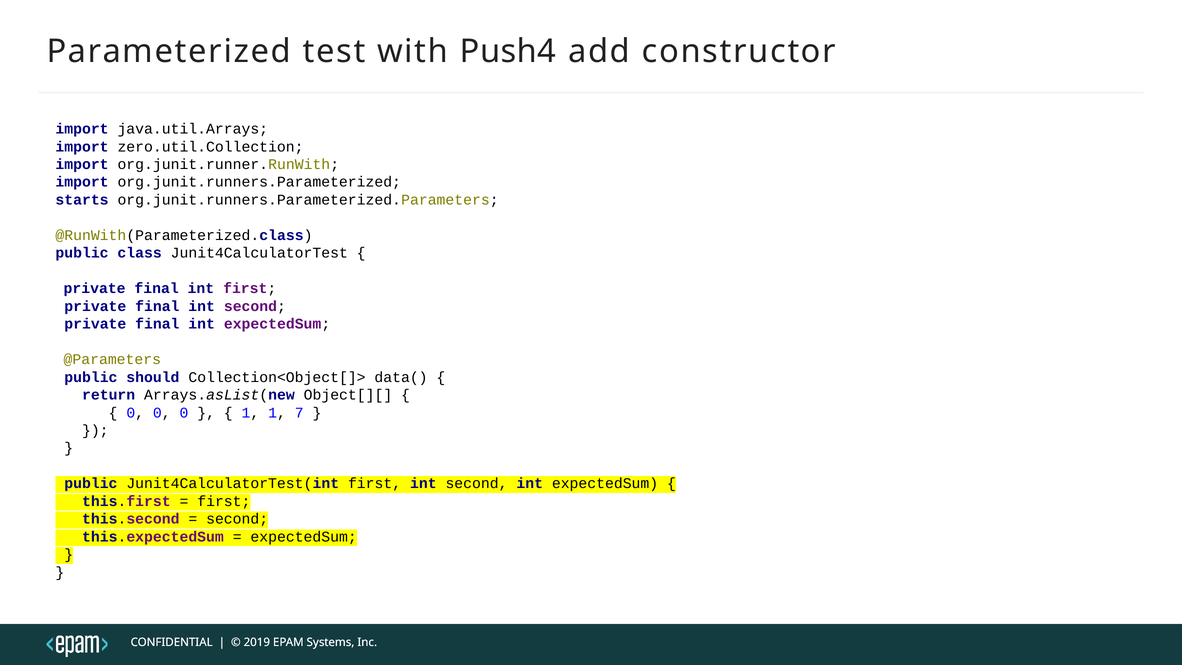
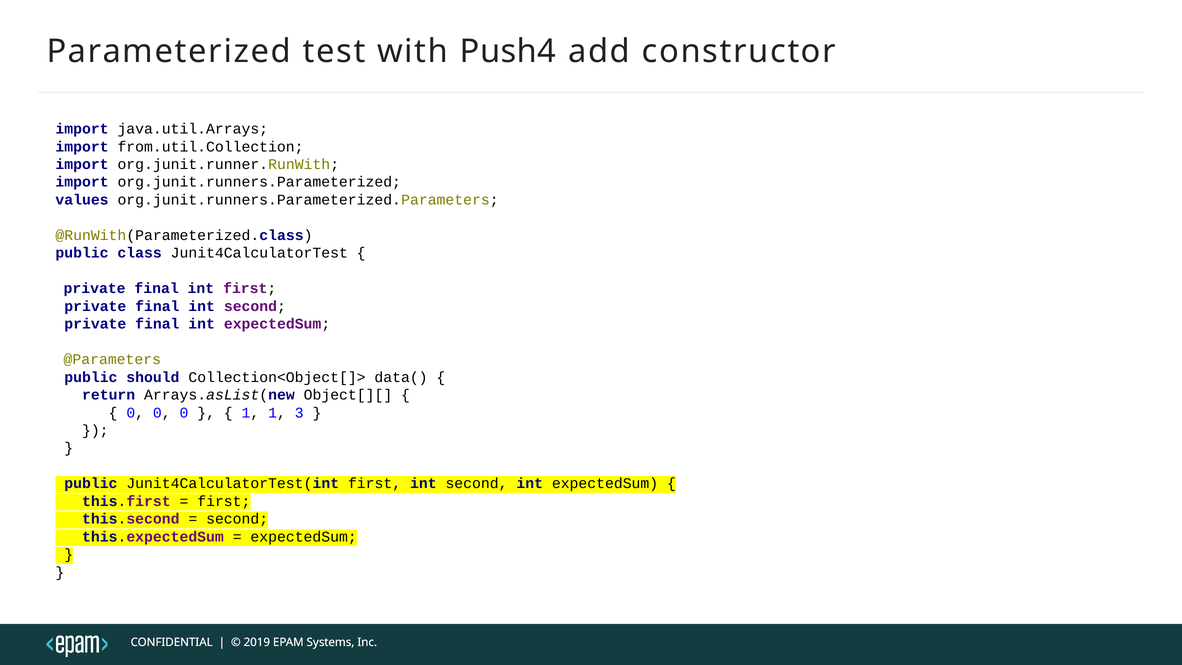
zero.util.Collection: zero.util.Collection -> from.util.Collection (211, 147)
starts: starts -> values (82, 200)
7: 7 -> 3 (299, 413)
